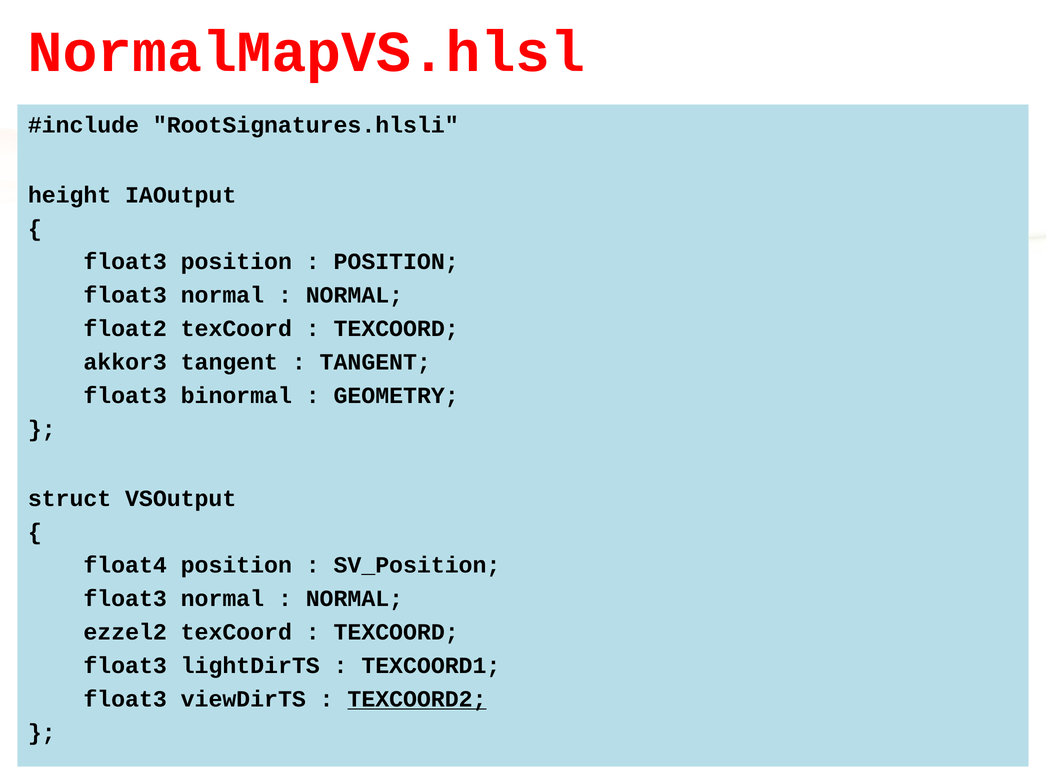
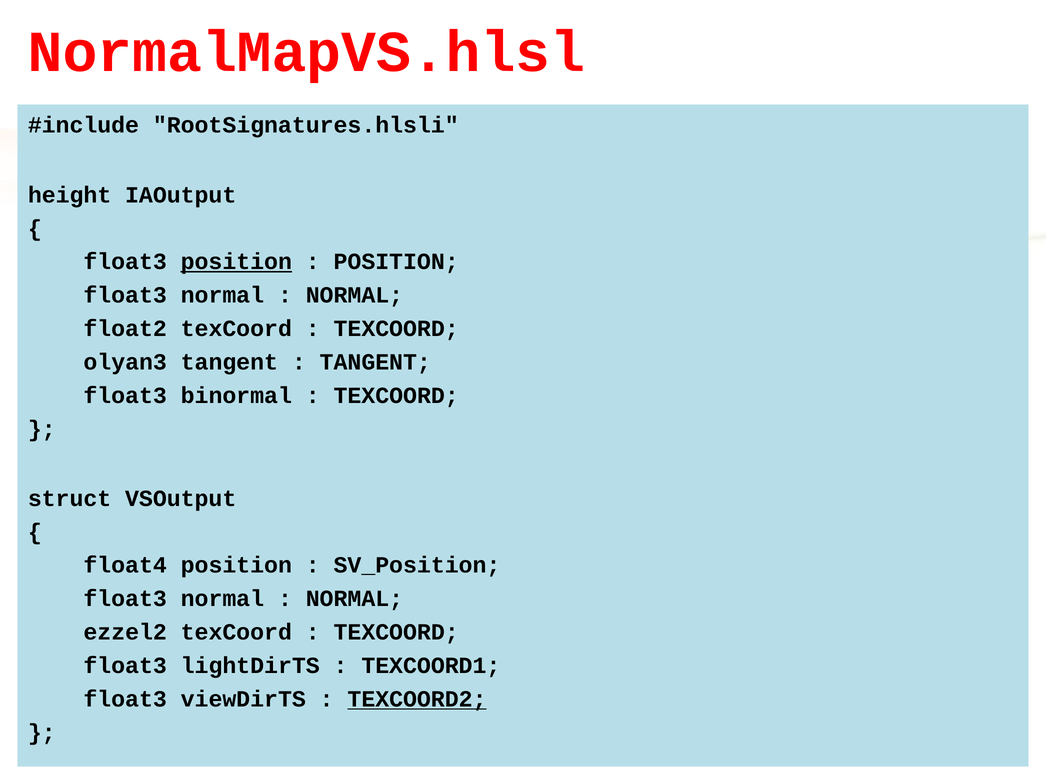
position underline: none -> present (236, 262)
akkor3: akkor3 -> olyan3 (125, 362)
GEOMETRY: GEOMETRY -> TEXCOORD (396, 396)
